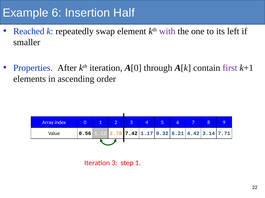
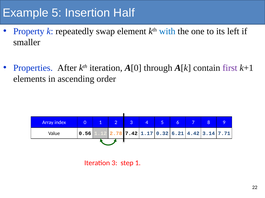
Example 6: 6 -> 5 (57, 13)
Reached: Reached -> Property (29, 31)
with colour: purple -> blue (167, 31)
